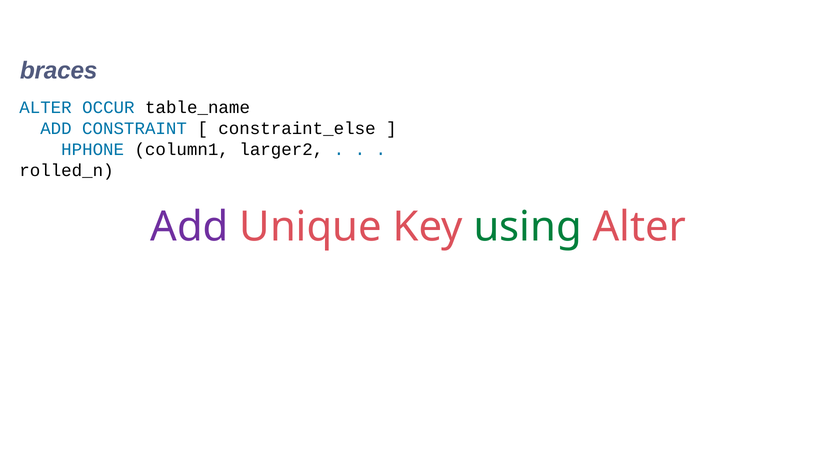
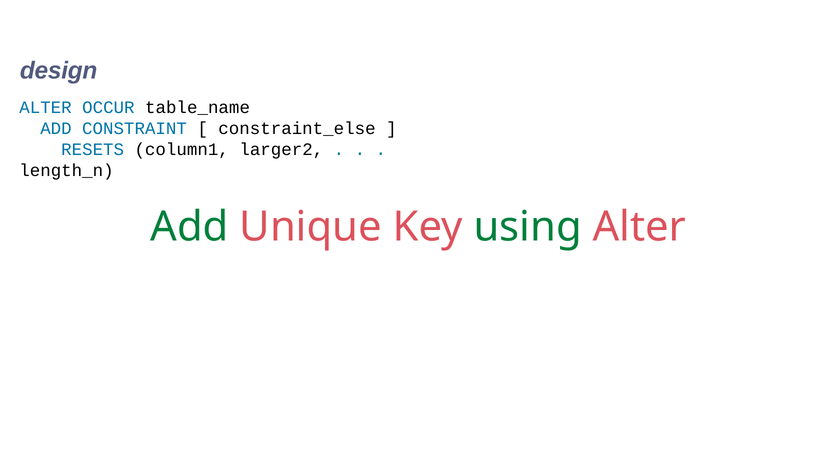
braces: braces -> design (59, 71)
HPHONE: HPHONE -> RESETS (93, 150)
rolled_n: rolled_n -> length_n (66, 170)
Add colour: purple -> green (190, 227)
